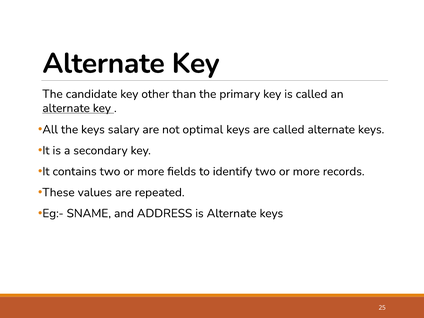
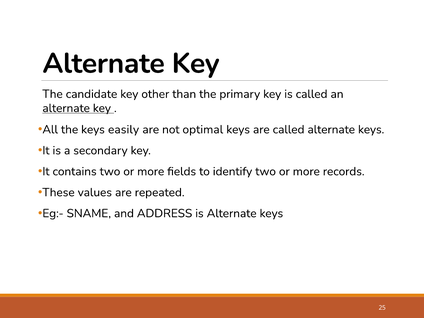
salary: salary -> easily (124, 129)
